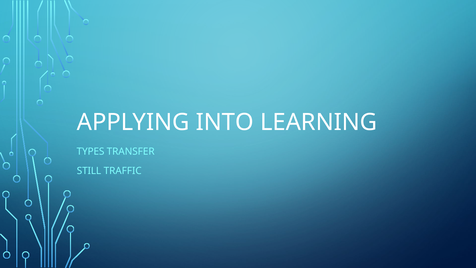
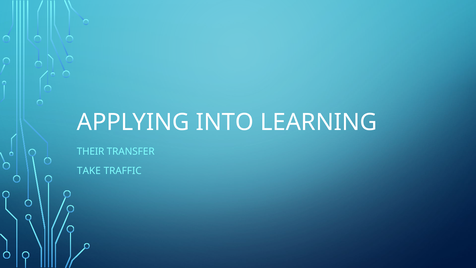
TYPES: TYPES -> THEIR (91, 151)
STILL: STILL -> TAKE (89, 171)
